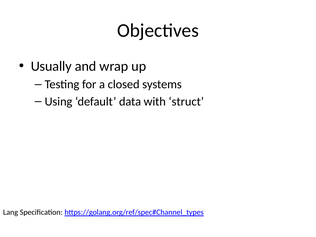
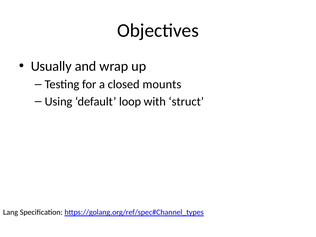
systems: systems -> mounts (162, 84)
data: data -> loop (130, 102)
